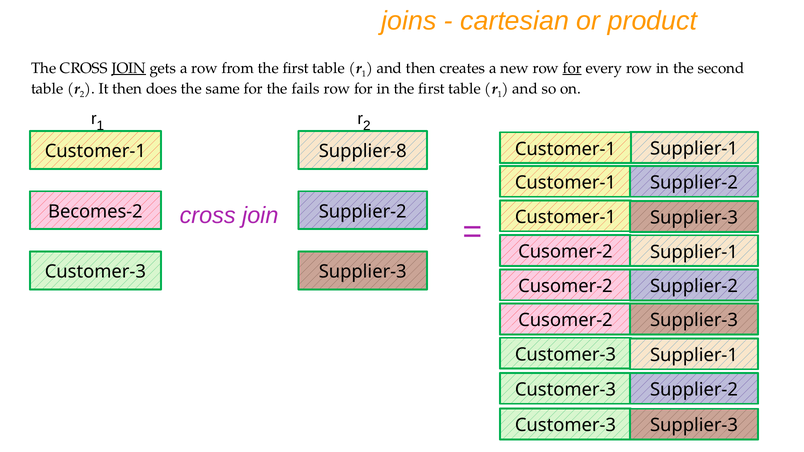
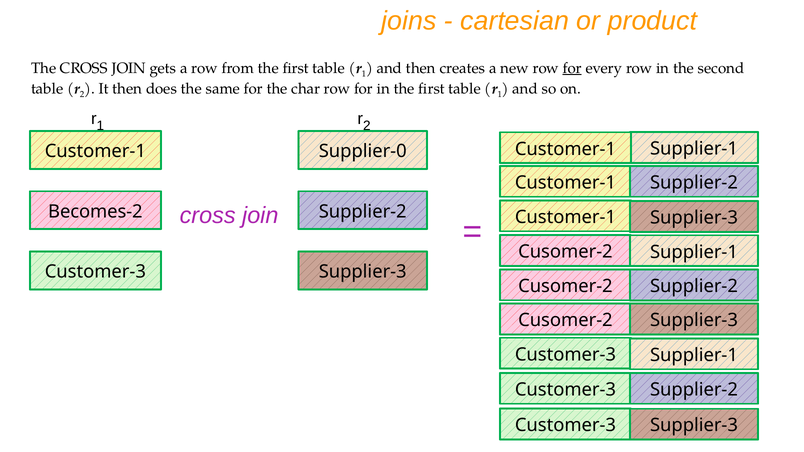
JOIN underline: present -> none (129, 68)
fails: fails -> char (306, 89)
Supplier-8: Supplier-8 -> Supplier-0 (363, 151)
